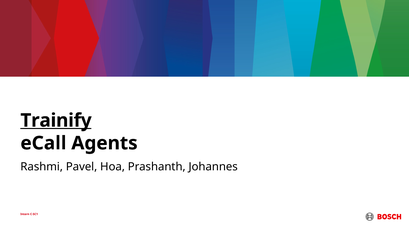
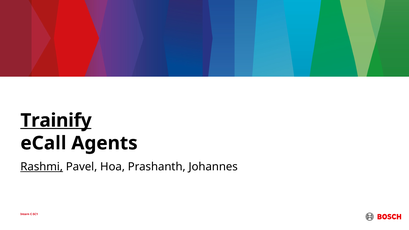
Rashmi underline: none -> present (42, 167)
